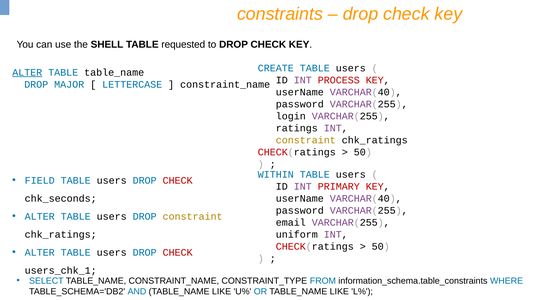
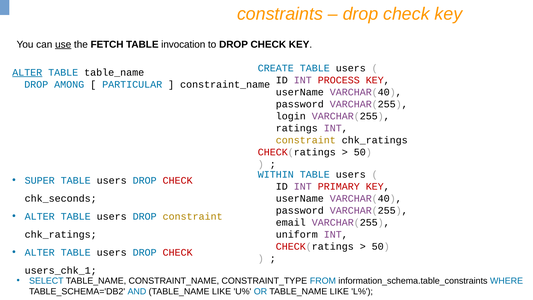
use underline: none -> present (63, 44)
SHELL: SHELL -> FETCH (107, 44)
requested: requested -> invocation (183, 44)
MAJOR: MAJOR -> AMONG (69, 84)
LETTERCASE: LETTERCASE -> PARTICULAR (132, 84)
FIELD: FIELD -> SUPER (40, 180)
